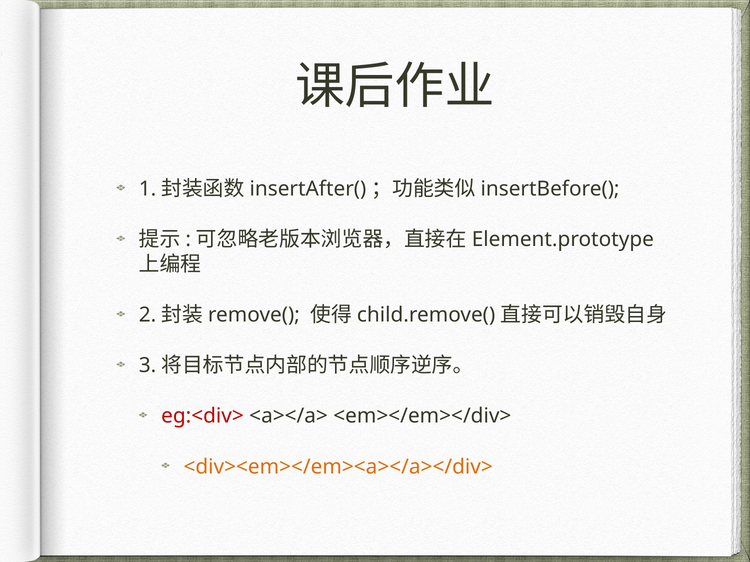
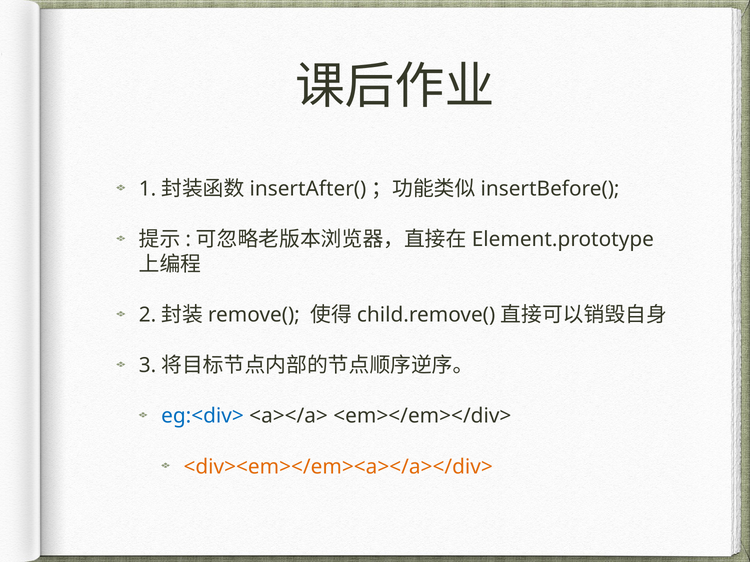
eg:<div> colour: red -> blue (202, 416)
